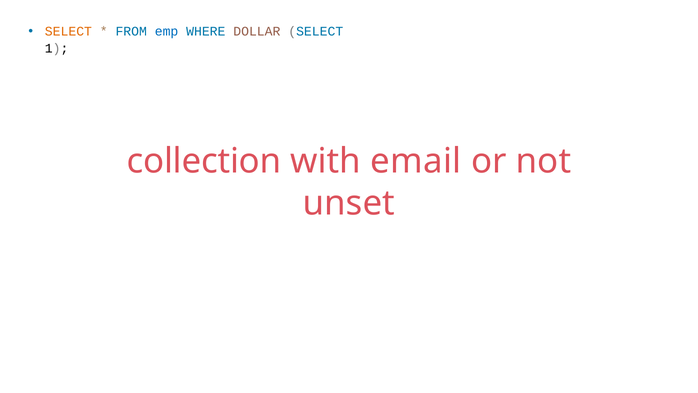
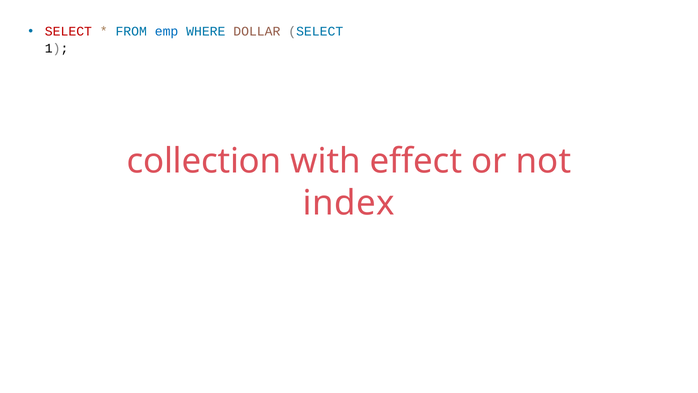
SELECT colour: orange -> red (68, 31)
email: email -> effect (416, 161)
unset: unset -> index (349, 203)
